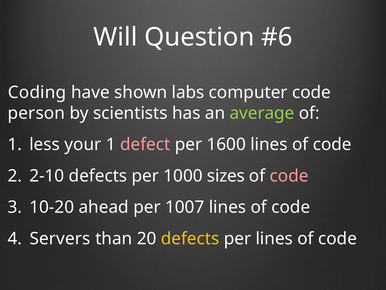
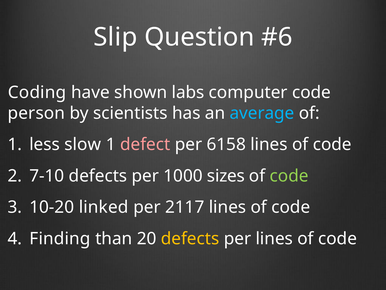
Will: Will -> Slip (115, 37)
average colour: light green -> light blue (262, 113)
your: your -> slow (83, 144)
1600: 1600 -> 6158 (226, 144)
2-10: 2-10 -> 7-10 (47, 176)
code colour: pink -> light green (289, 176)
ahead: ahead -> linked (104, 207)
1007: 1007 -> 2117 (185, 207)
Servers: Servers -> Finding (60, 238)
